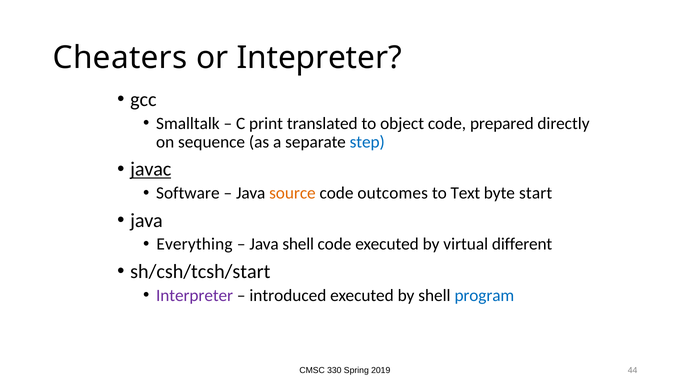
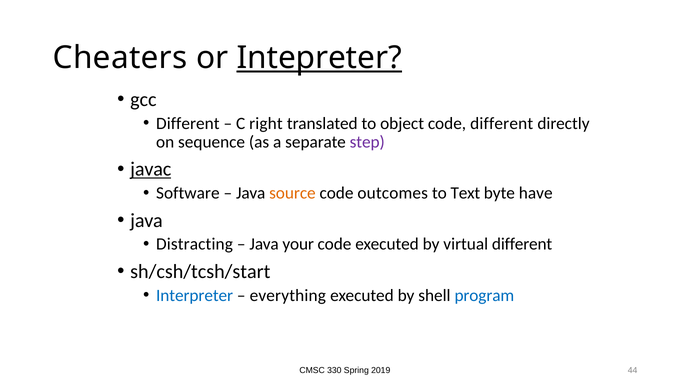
Intepreter underline: none -> present (319, 58)
Smalltalk: Smalltalk -> Different (188, 123)
print: print -> right (266, 123)
code prepared: prepared -> different (502, 123)
step colour: blue -> purple (367, 142)
start: start -> have (536, 193)
Everything: Everything -> Distracting (194, 244)
Java shell: shell -> your (298, 244)
Interpreter colour: purple -> blue (195, 295)
introduced: introduced -> everything (288, 295)
